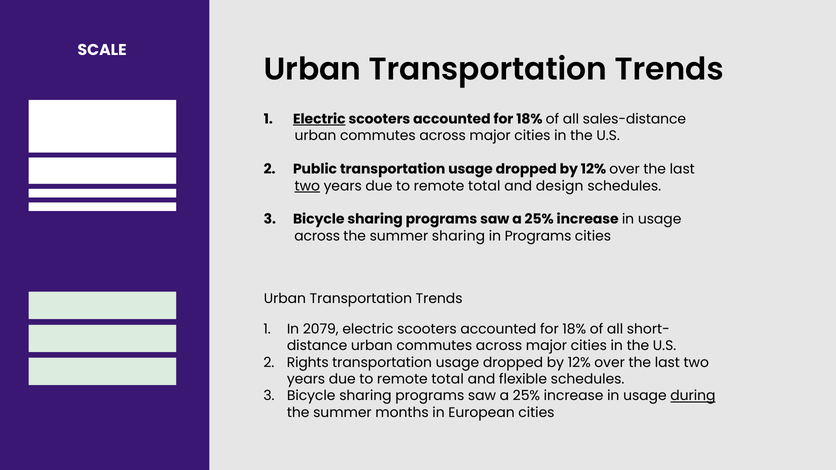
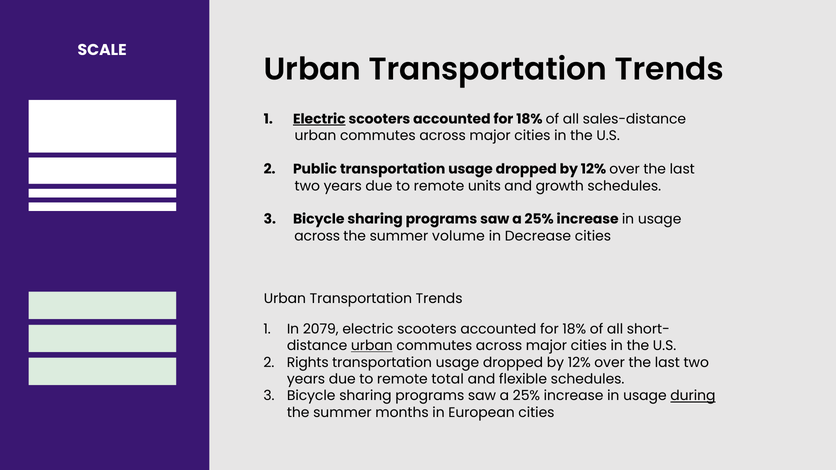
two underline: present -> none (307, 186)
total: total -> units (484, 186)
design: design -> growth (560, 186)
summer sharing: sharing -> volume (458, 236)
in Programs: Programs -> Decrease (538, 236)
urban underline: none -> present (372, 346)
